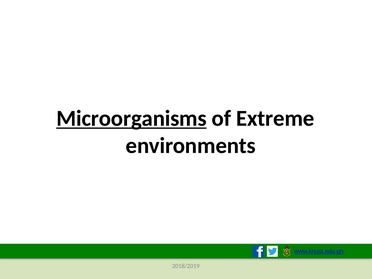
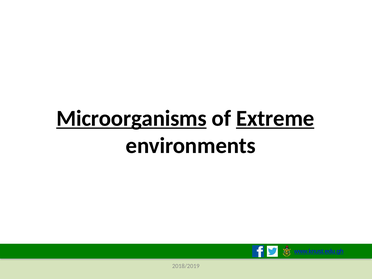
Extreme underline: none -> present (275, 118)
